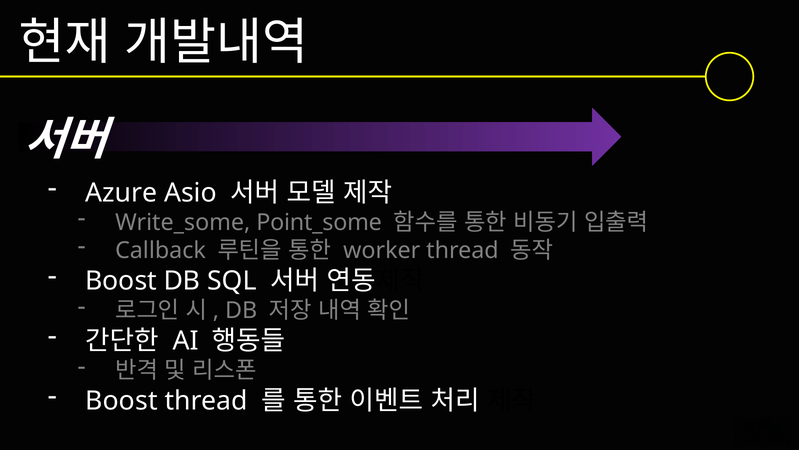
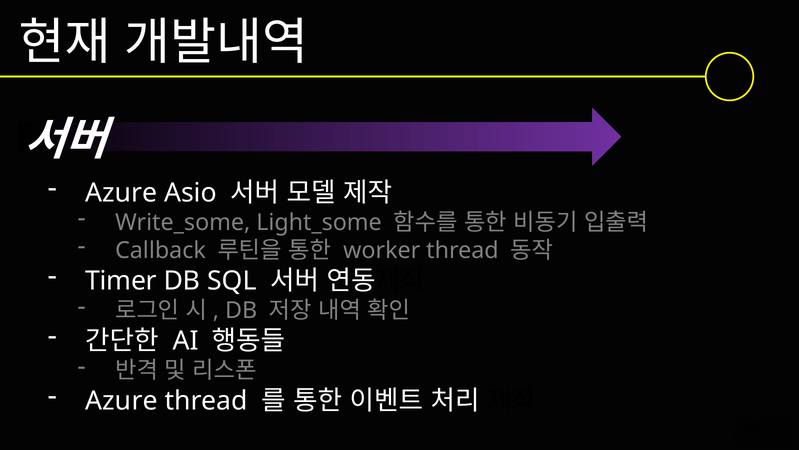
Point_some: Point_some -> Light_some (319, 222)
Boost: Boost -> Timer (121, 280)
Boost: Boost -> Azure (121, 400)
